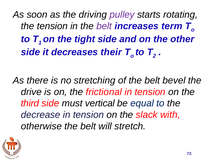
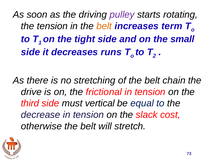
belt colour: purple -> orange (104, 26)
other: other -> small (182, 39)
their: their -> runs (111, 52)
bevel: bevel -> chain (174, 81)
with: with -> cost (170, 115)
